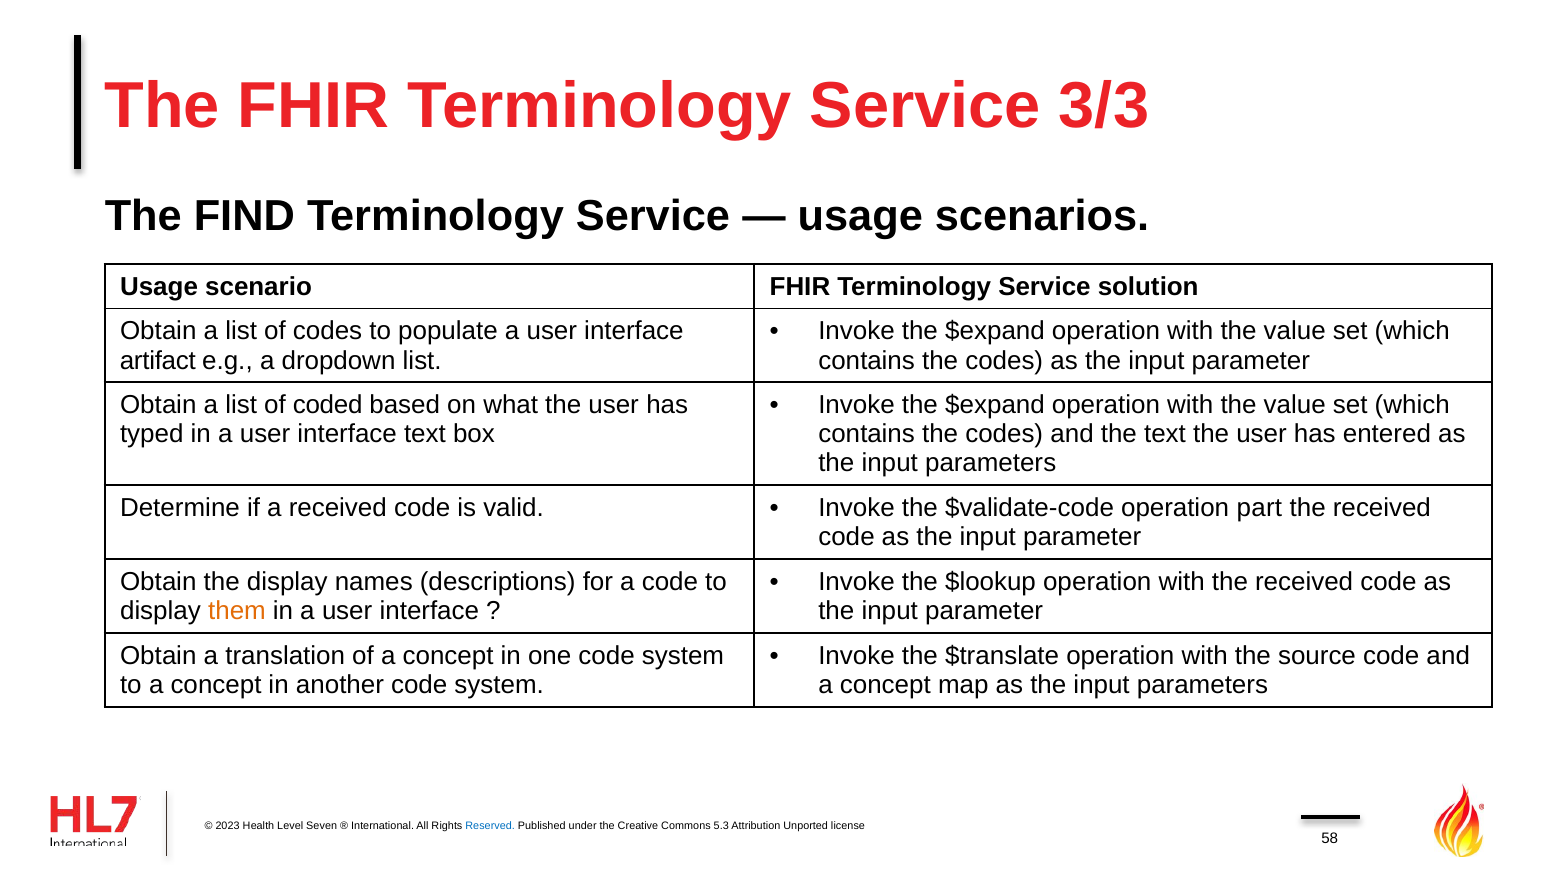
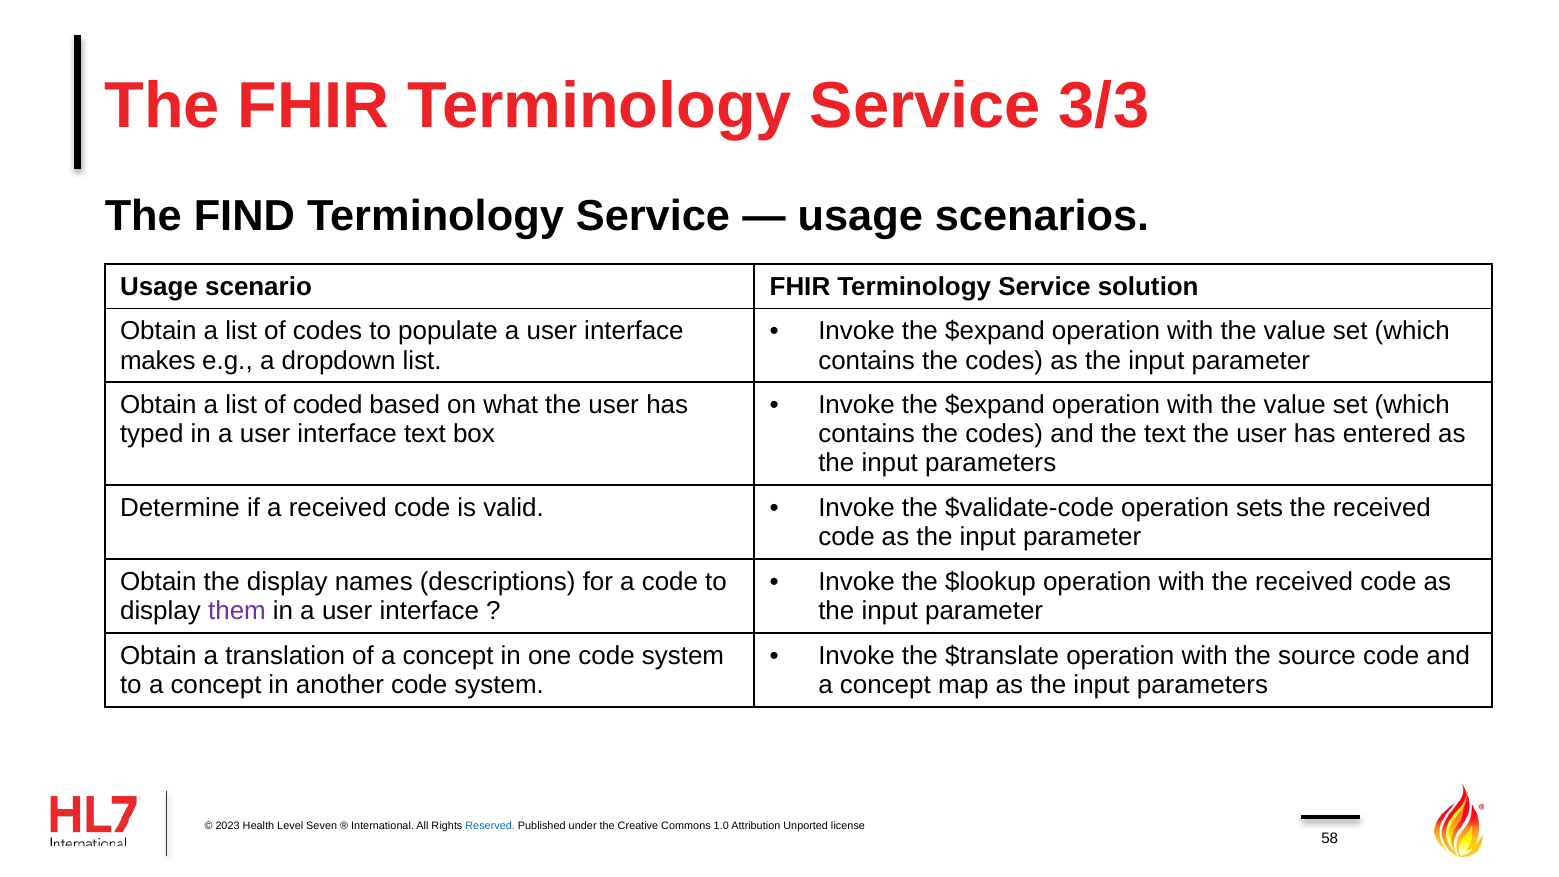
artifact: artifact -> makes (158, 360)
part: part -> sets (1260, 508)
them colour: orange -> purple (237, 611)
5.3: 5.3 -> 1.0 (721, 825)
